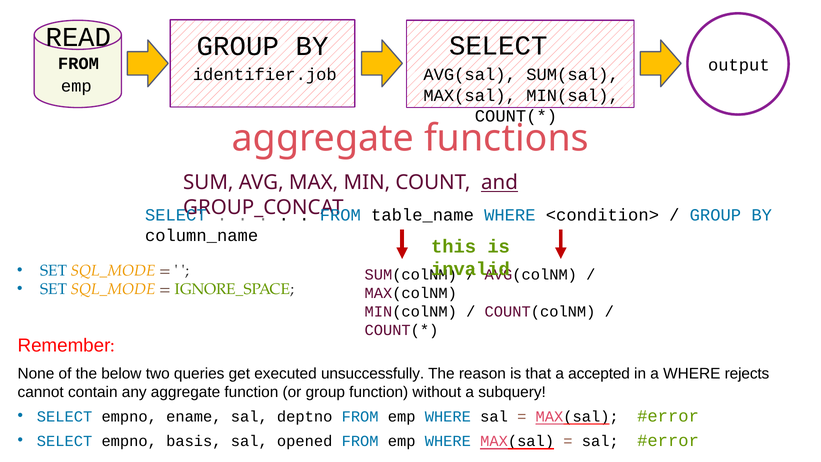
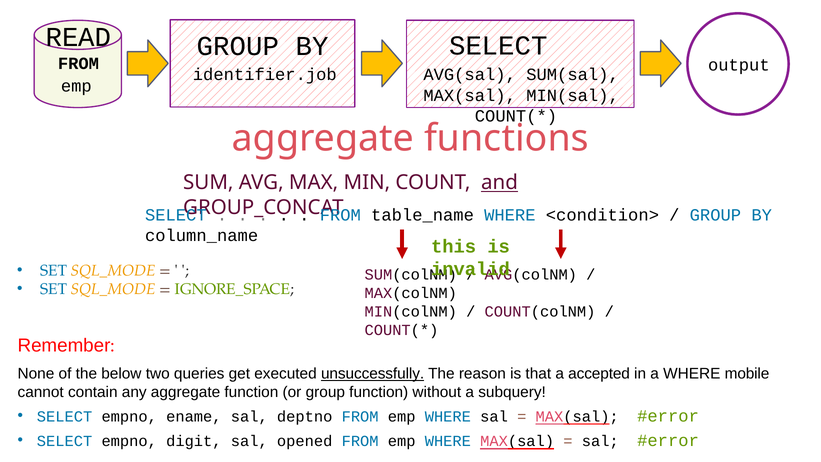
unsuccessfully underline: none -> present (373, 374)
rejects: rejects -> mobile (747, 374)
basis: basis -> digit (194, 441)
